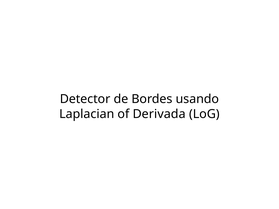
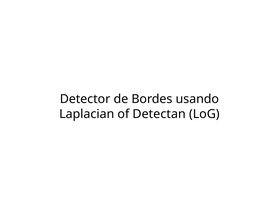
Derivada: Derivada -> Detectan (159, 114)
